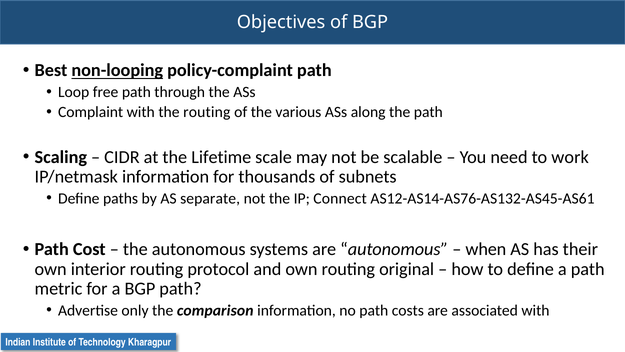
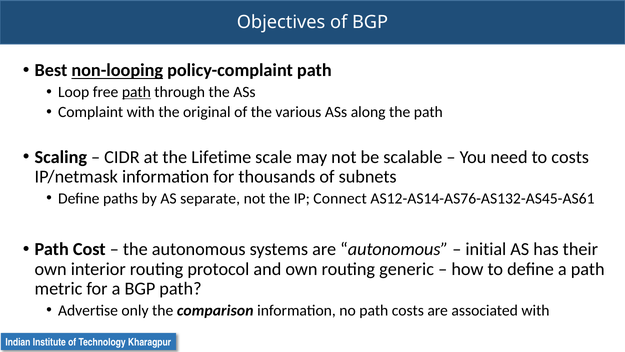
path underline: none -> present (136, 92)
the routing: routing -> original (207, 112)
to work: work -> costs (570, 157)
when: when -> initial (486, 249)
original: original -> generic (407, 269)
